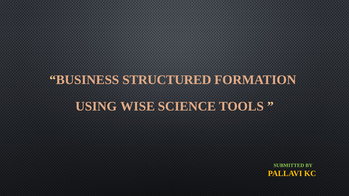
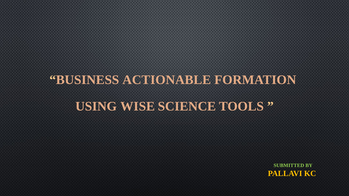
STRUCTURED: STRUCTURED -> ACTIONABLE (167, 80)
